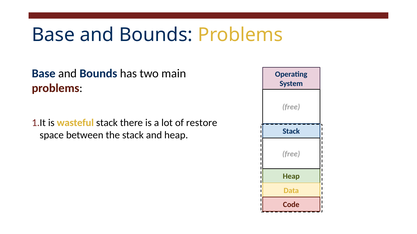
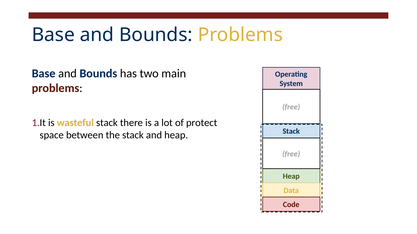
restore: restore -> protect (202, 123)
